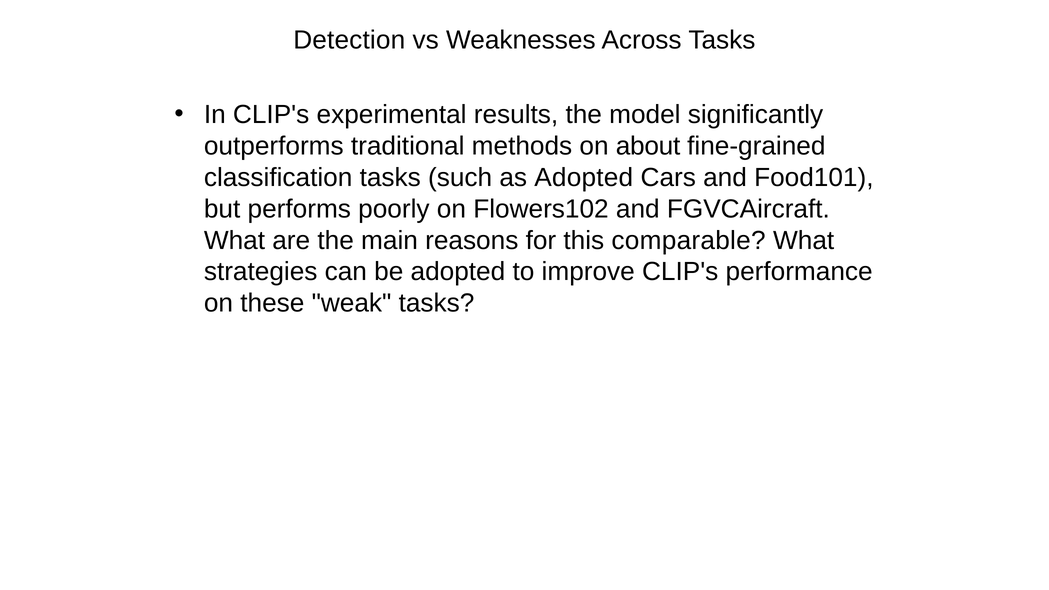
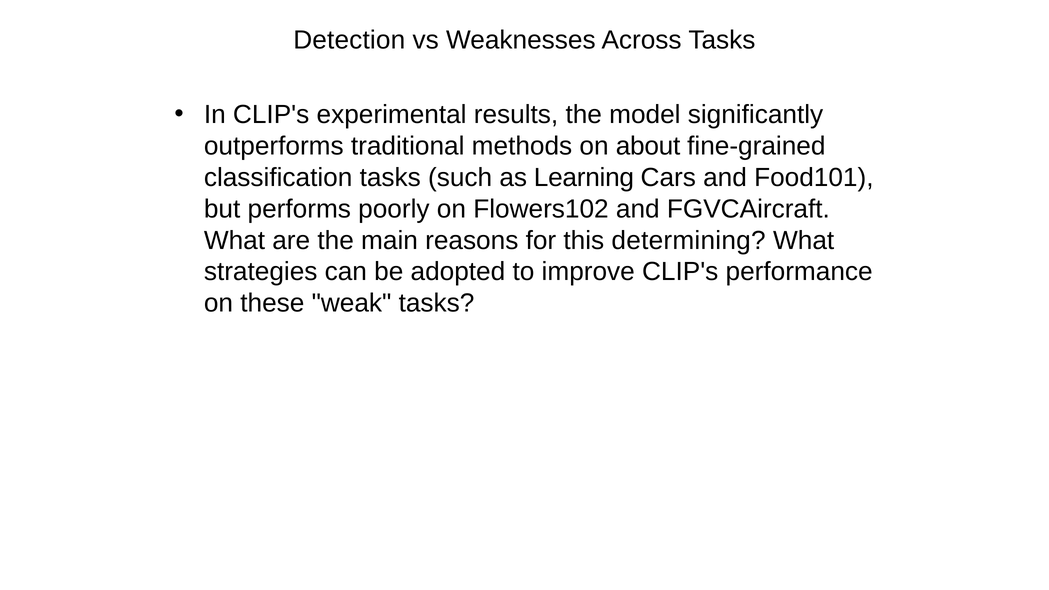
as Adopted: Adopted -> Learning (584, 177)
comparable: comparable -> determining (689, 240)
